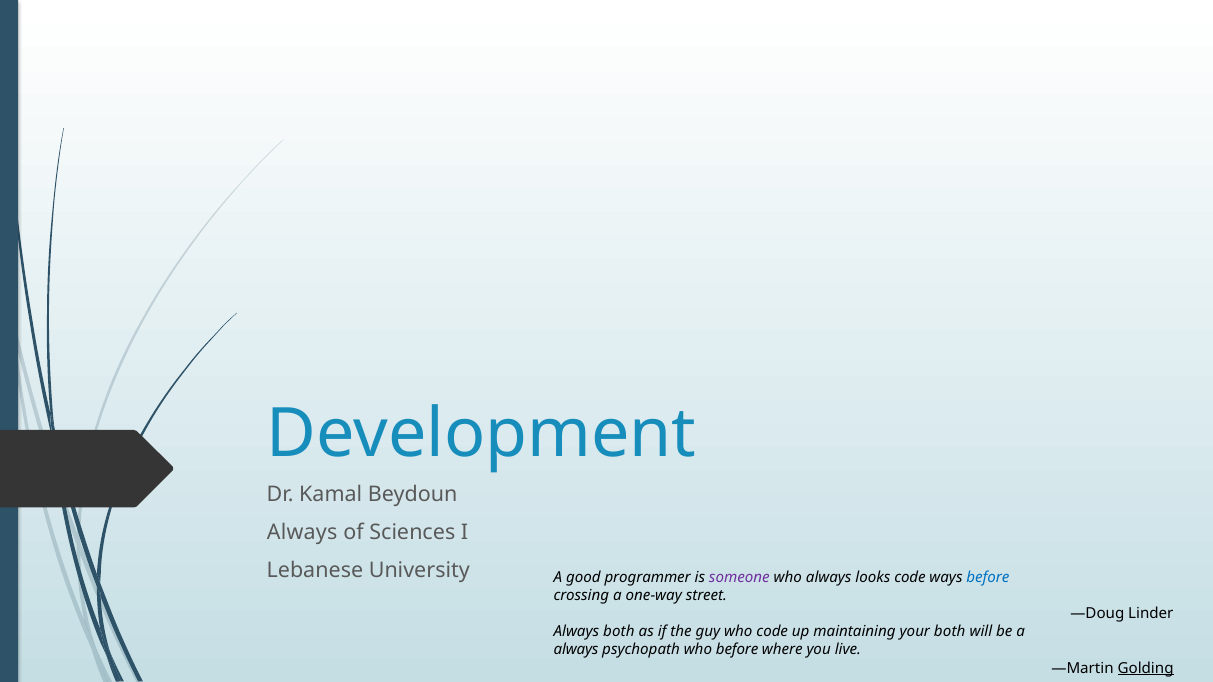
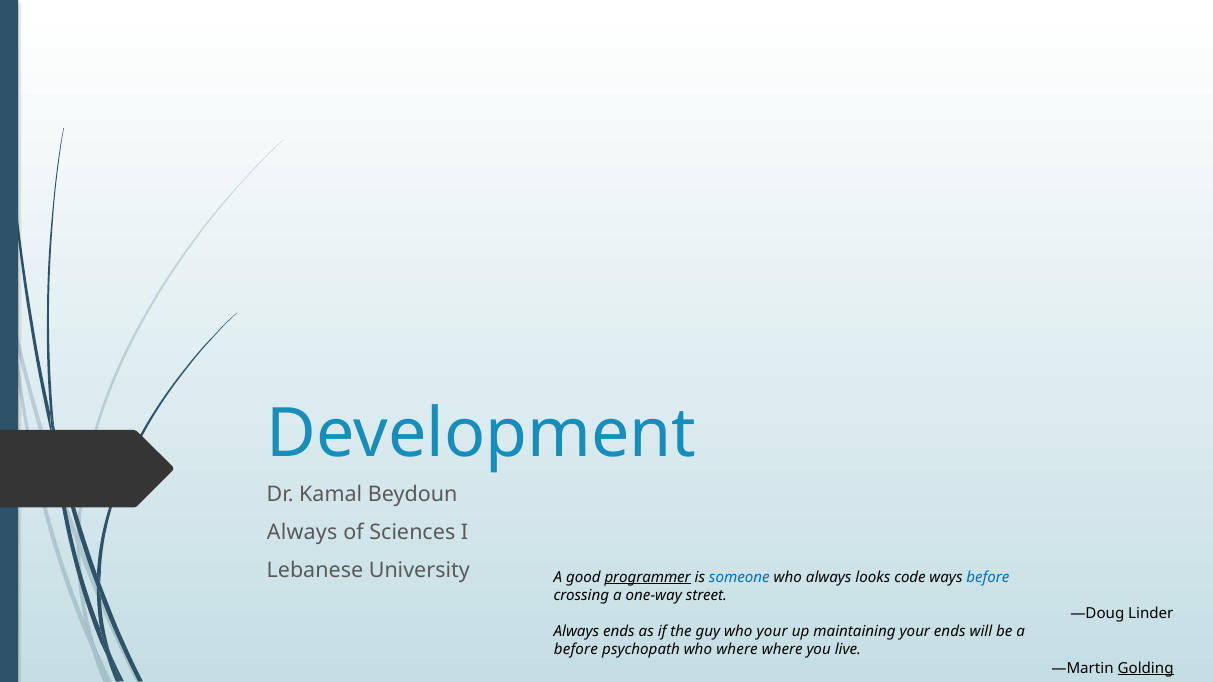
programmer underline: none -> present (648, 577)
someone colour: purple -> blue (739, 577)
Always both: both -> ends (619, 632)
who code: code -> your (772, 632)
your both: both -> ends (950, 632)
always: always -> before (576, 650)
who before: before -> where (737, 650)
